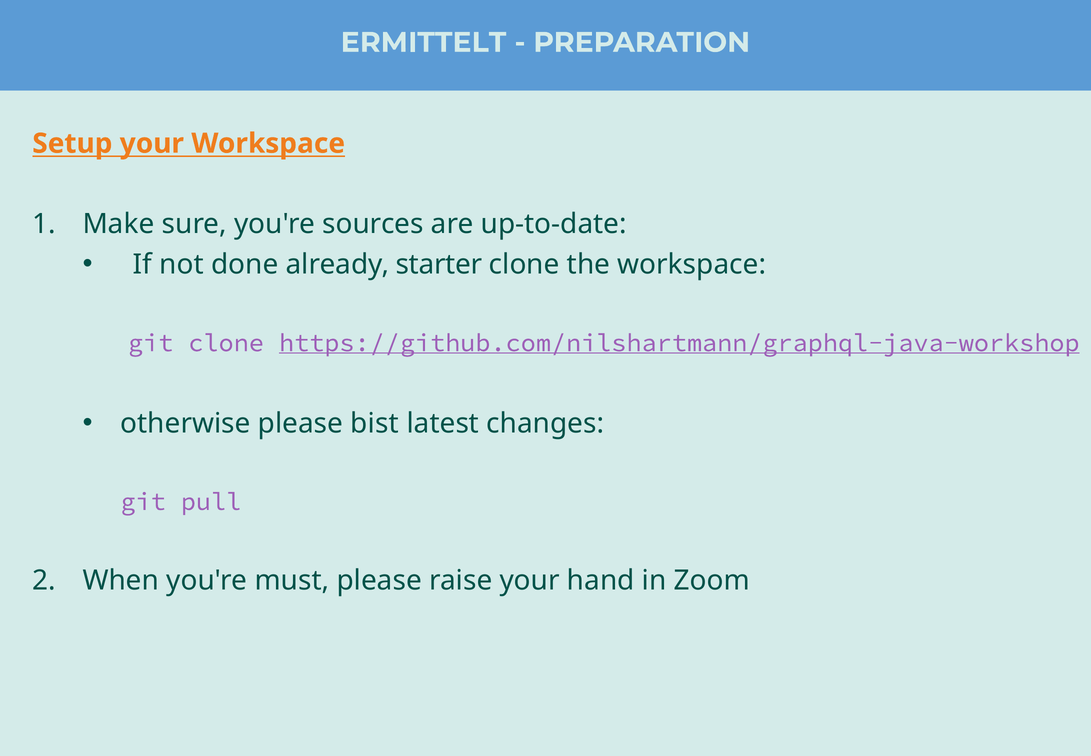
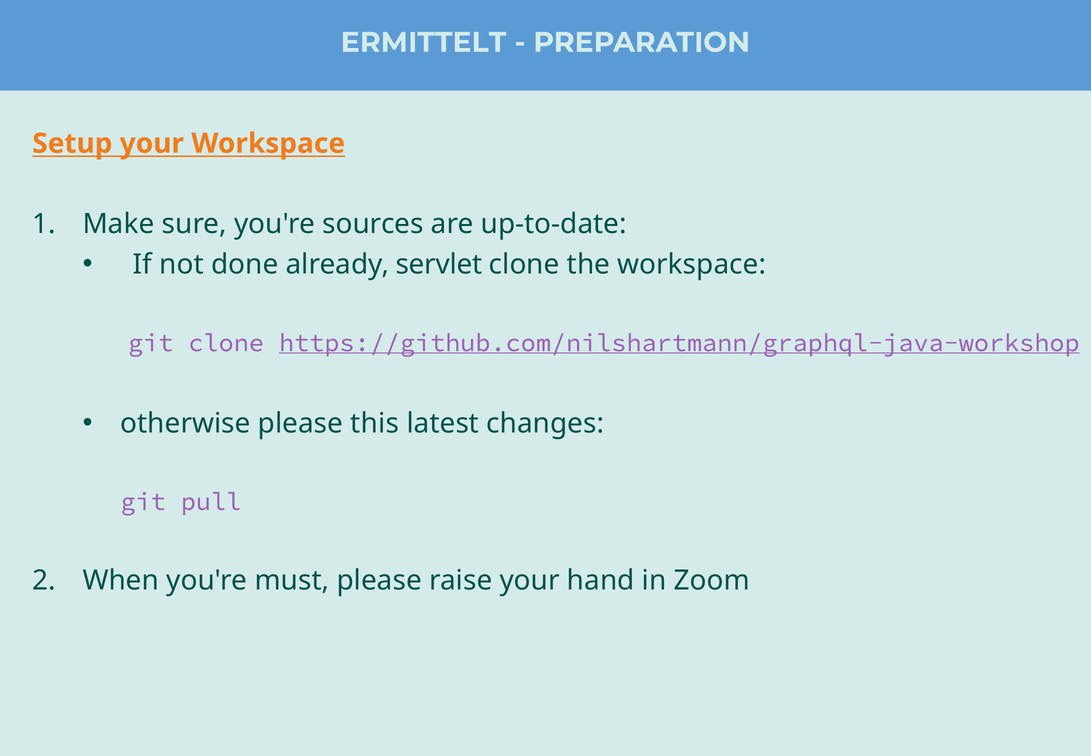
starter: starter -> servlet (439, 264)
bist: bist -> this (375, 423)
